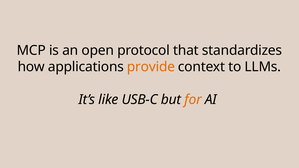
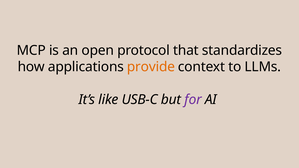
for colour: orange -> purple (193, 100)
